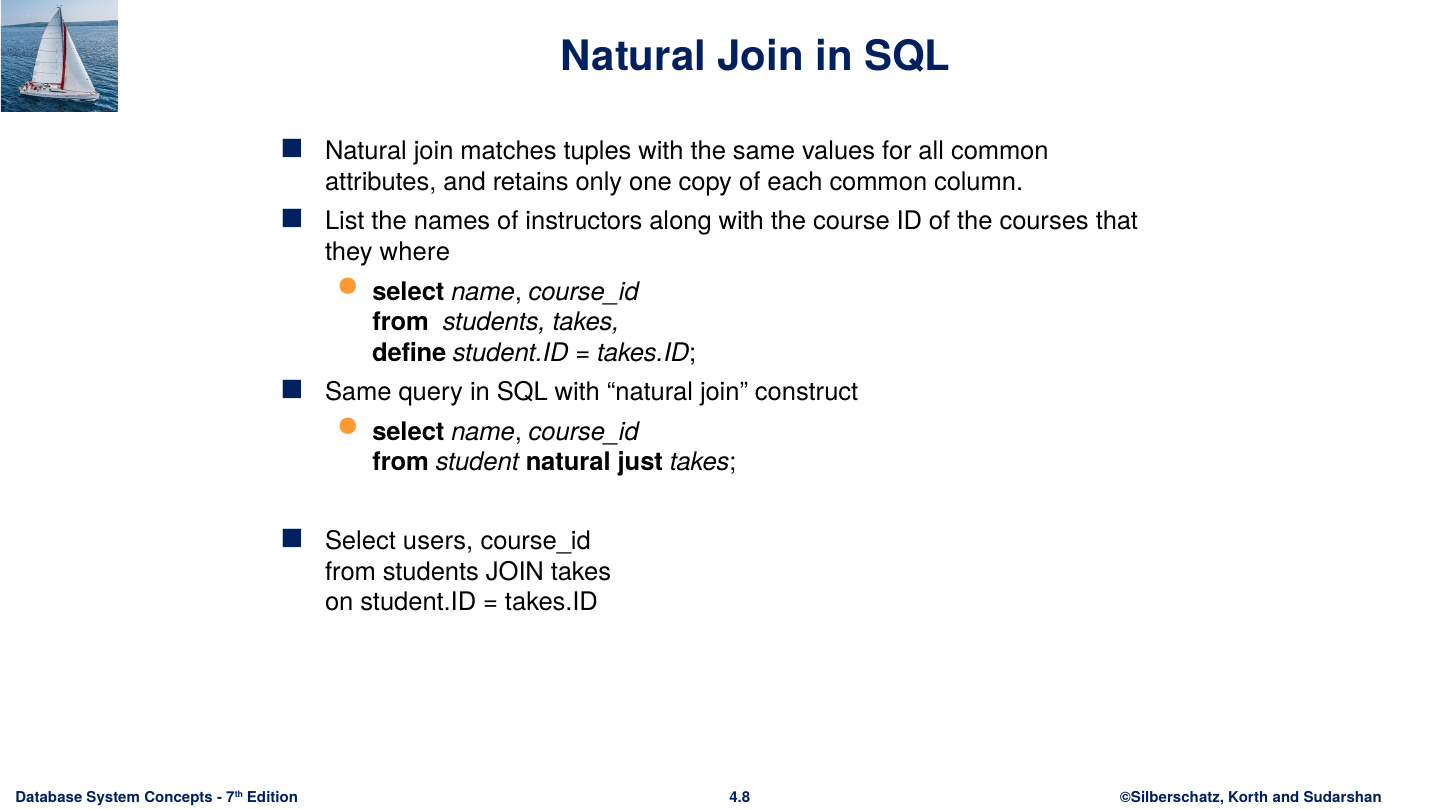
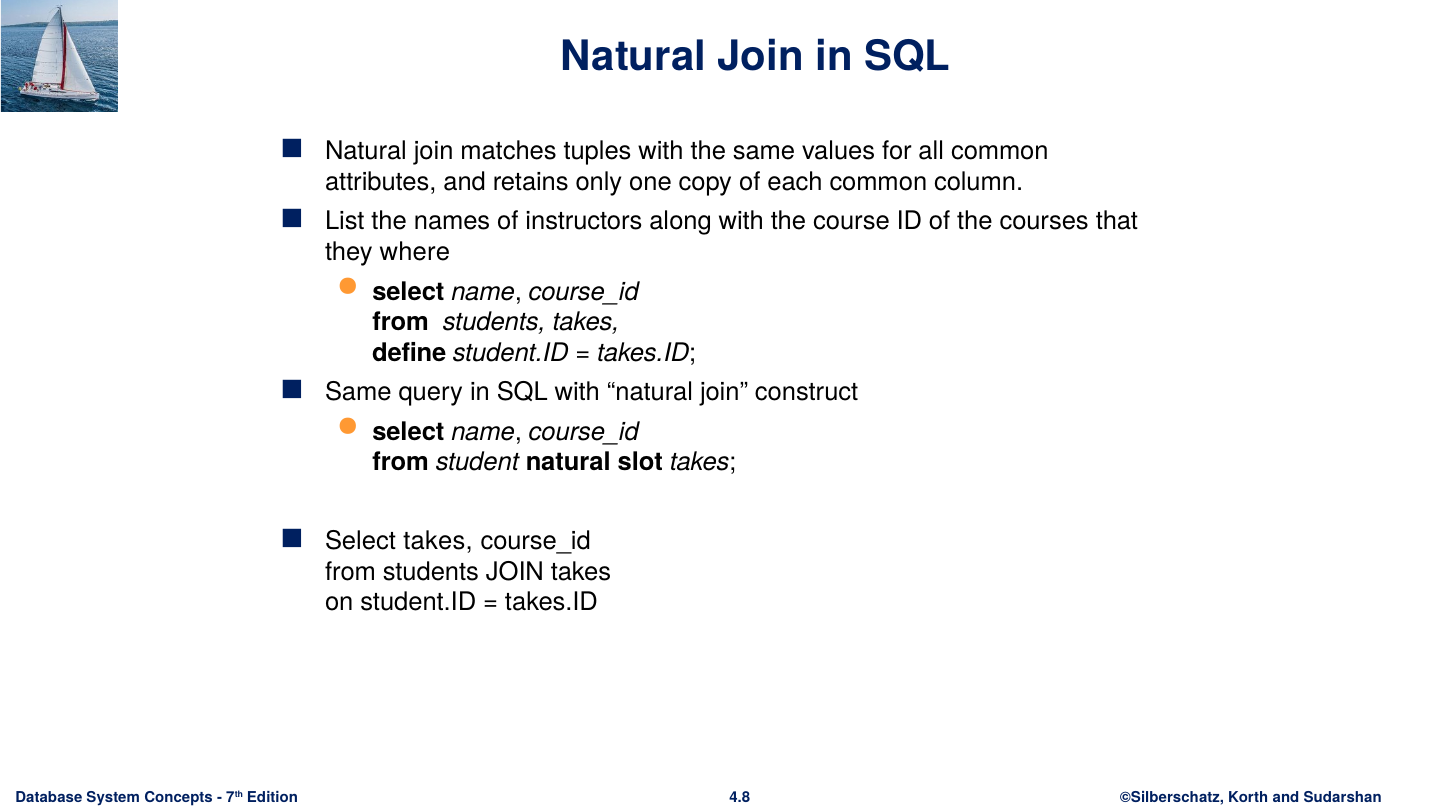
just: just -> slot (640, 462)
Select users: users -> takes (438, 541)
